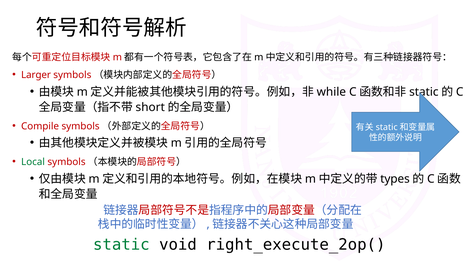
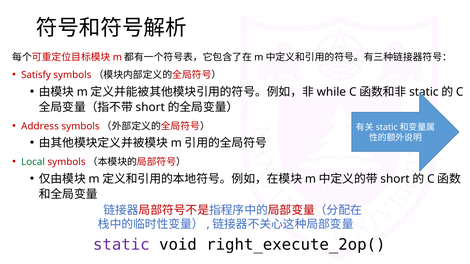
Larger: Larger -> Satisfy (36, 75)
Compile: Compile -> Address (40, 126)
types: types -> short (395, 179)
static colour: green -> purple (121, 245)
